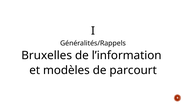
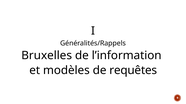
parcourt: parcourt -> requêtes (133, 71)
